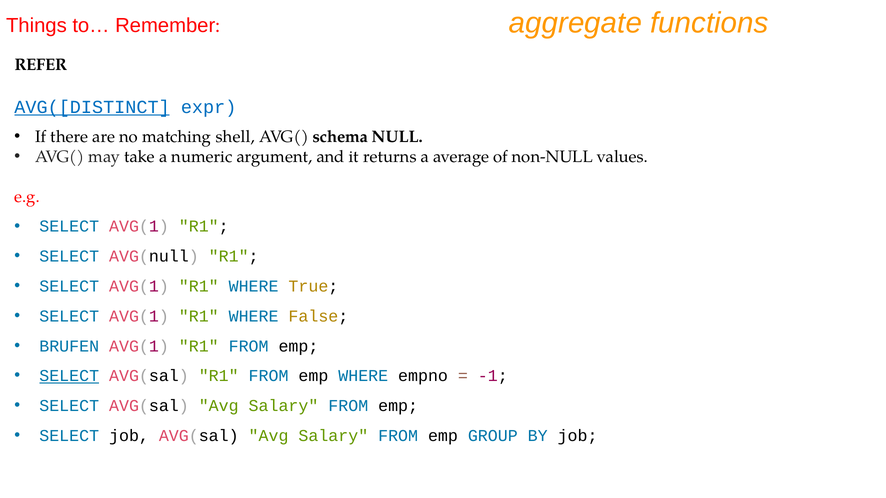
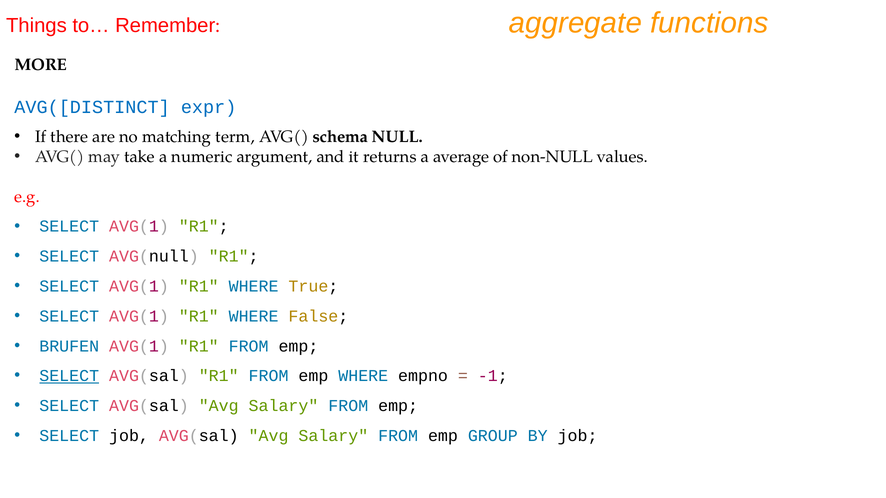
REFER: REFER -> MORE (41, 65)
AVG([DISTINCT underline: present -> none (92, 107)
shell: shell -> term (235, 137)
